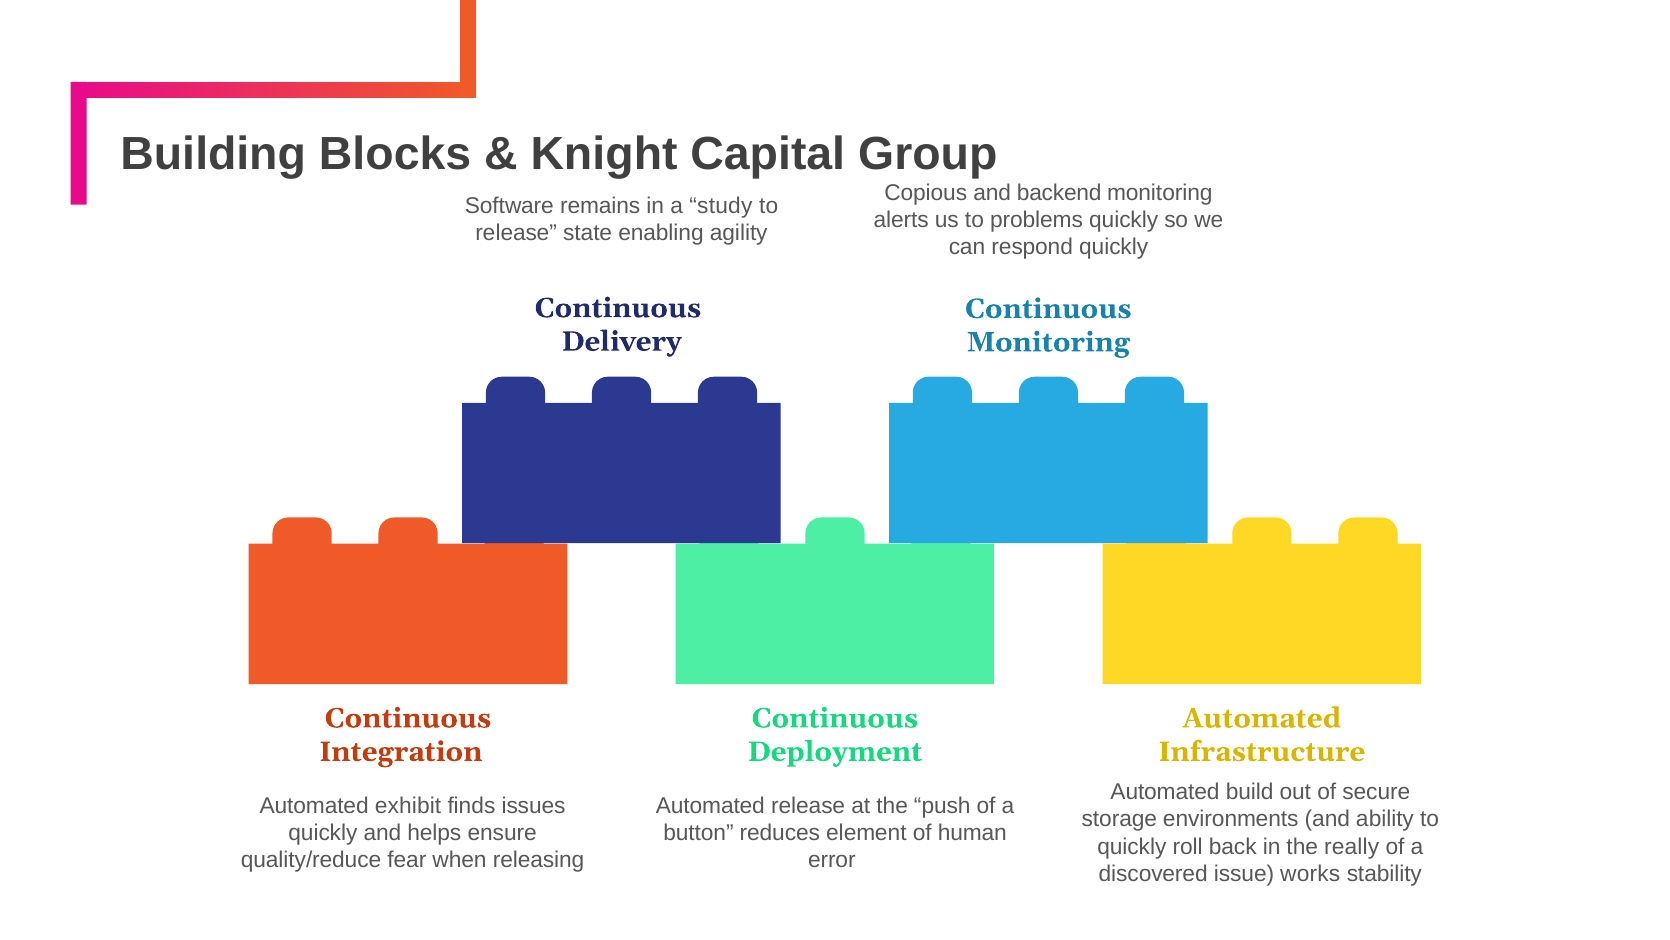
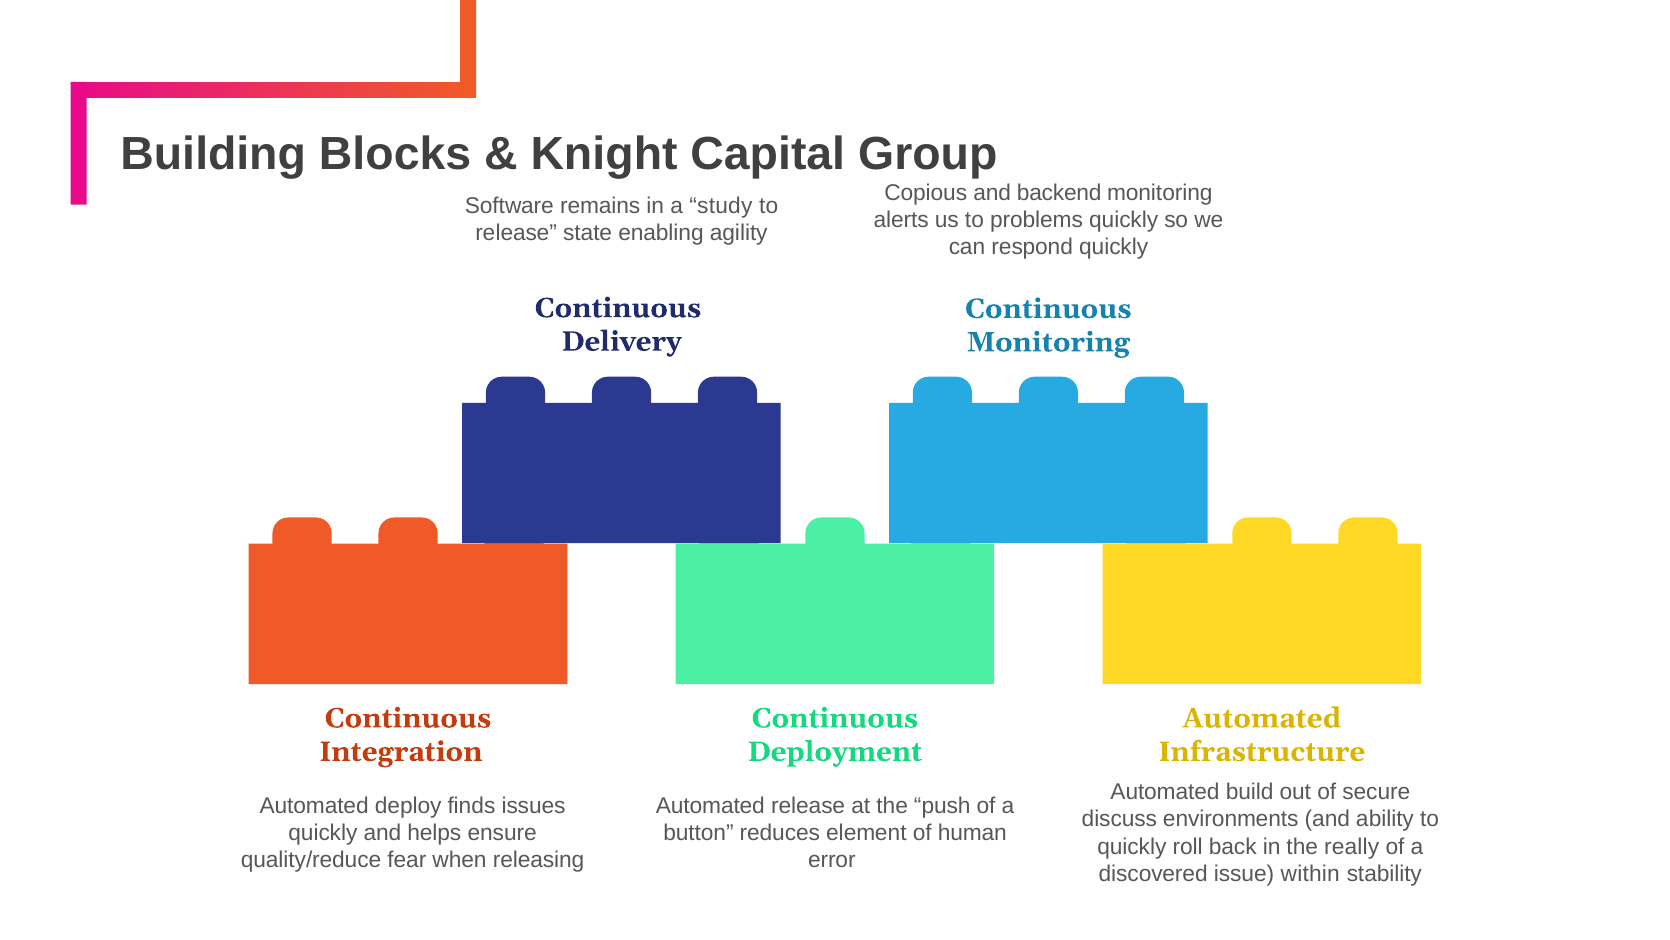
exhibit: exhibit -> deploy (408, 805)
storage: storage -> discuss (1119, 819)
works: works -> within (1310, 873)
